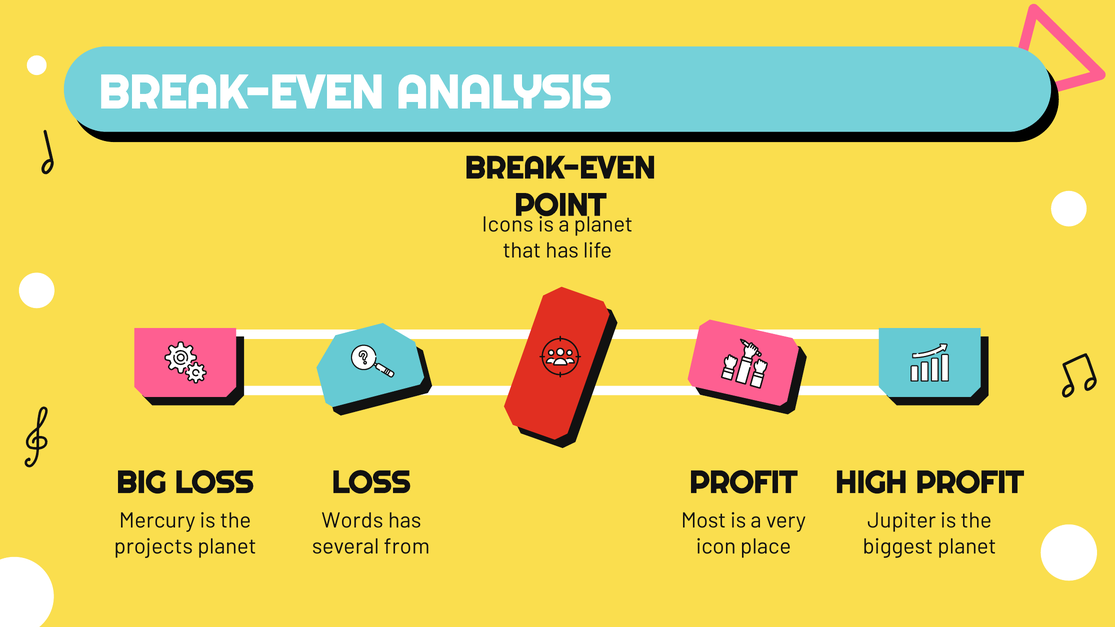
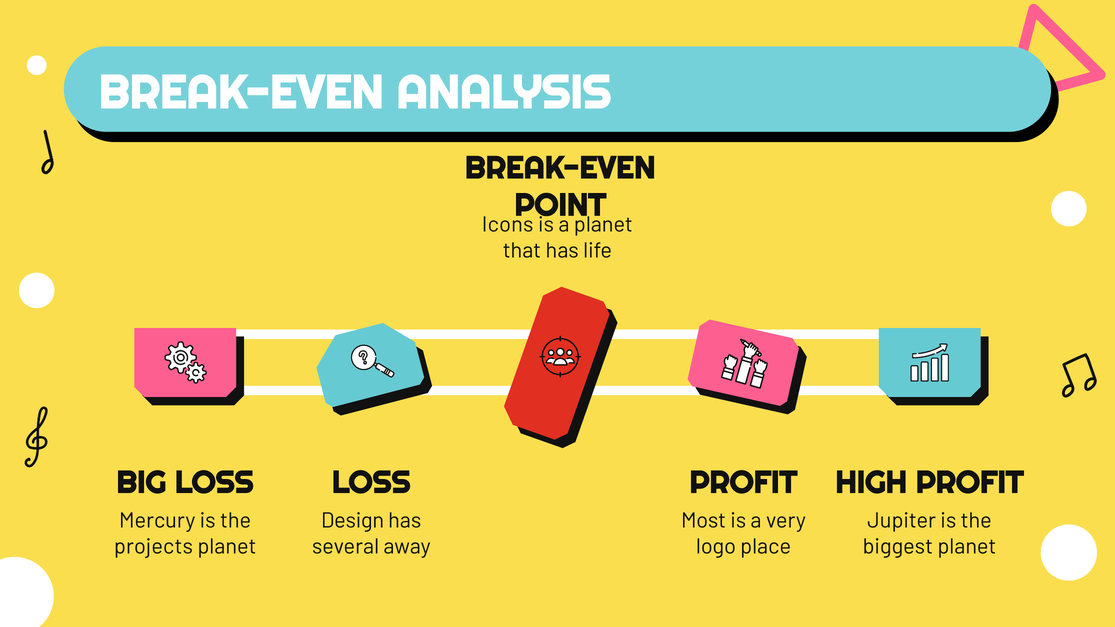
Words: Words -> Design (353, 521)
from: from -> away (407, 547)
icon: icon -> logo (716, 547)
